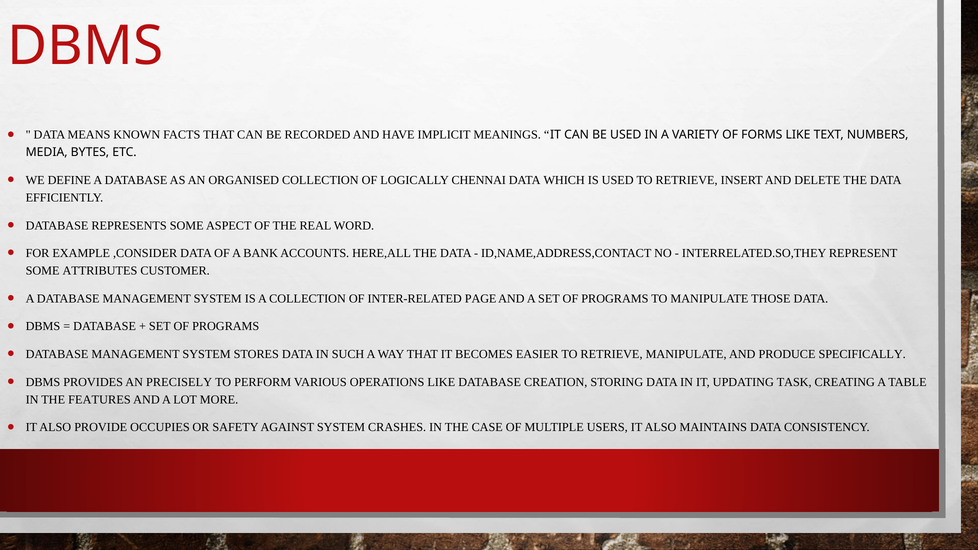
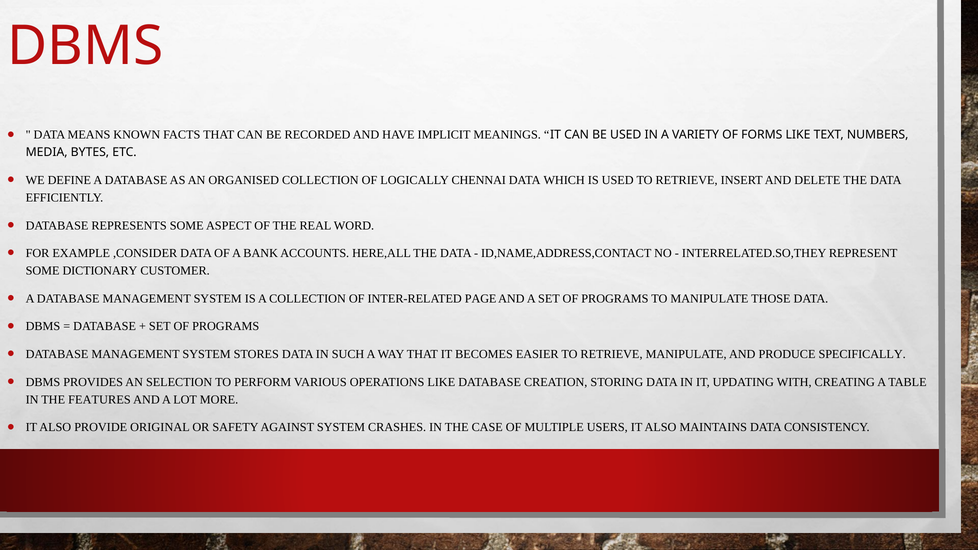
ATTRIBUTES: ATTRIBUTES -> DICTIONARY (100, 271)
PRECISELY: PRECISELY -> SELECTION (179, 382)
TASK: TASK -> WITH (794, 382)
OCCUPIES: OCCUPIES -> ORIGINAL (160, 427)
